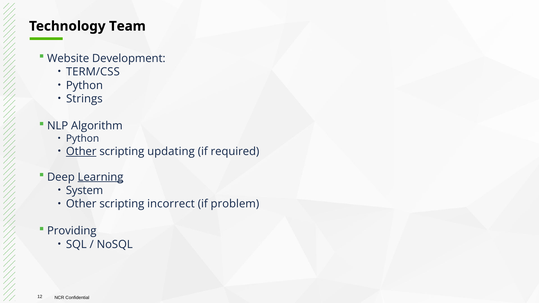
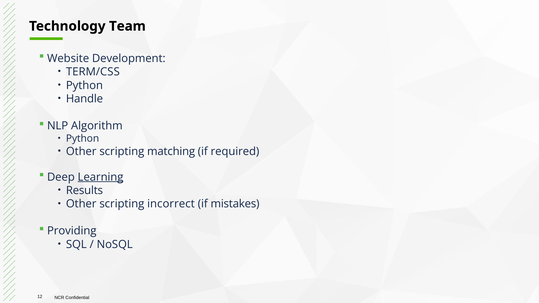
Strings: Strings -> Handle (84, 99)
Other underline: present -> none (81, 151)
updating: updating -> matching (171, 151)
System: System -> Results (84, 191)
problem: problem -> mistakes (235, 204)
